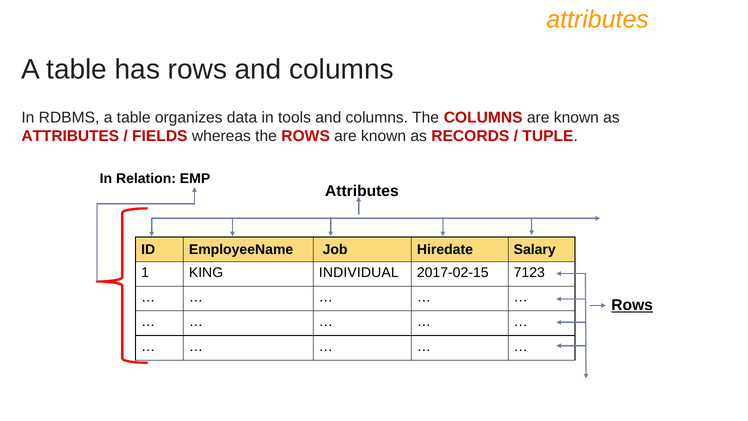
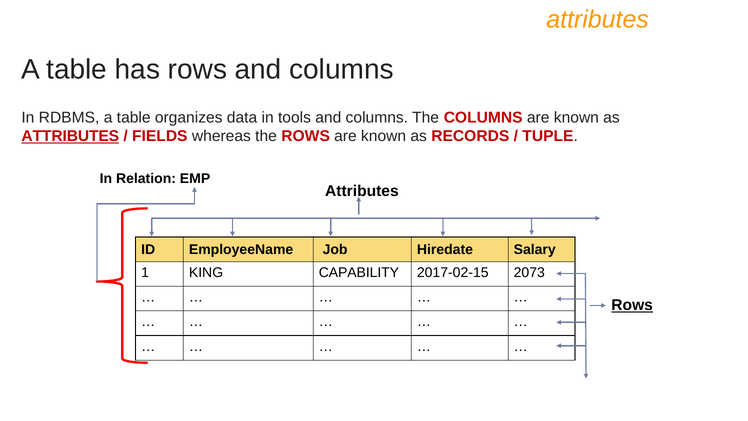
ATTRIBUTES underline: none -> present (70, 136)
INDIVIDUAL: INDIVIDUAL -> CAPABILITY (359, 272)
7123: 7123 -> 2073 (529, 272)
